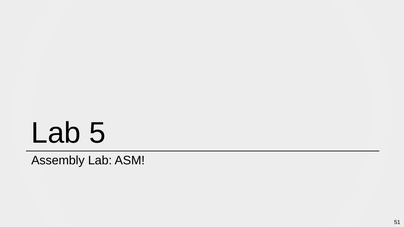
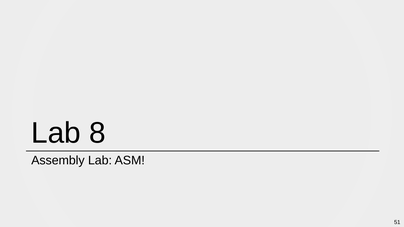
5: 5 -> 8 (97, 133)
